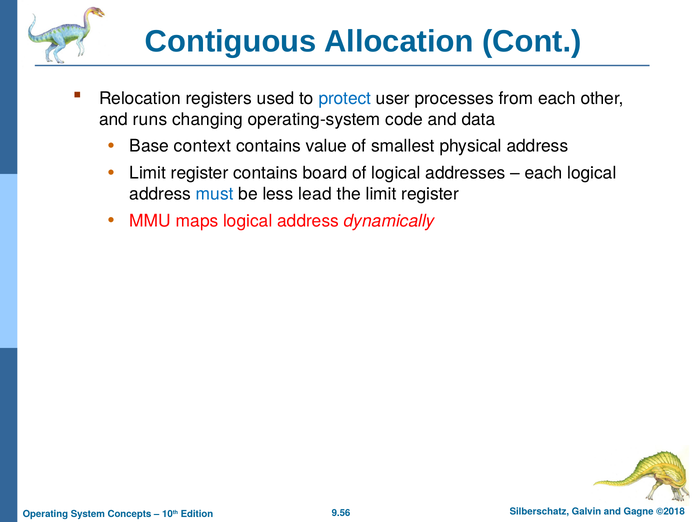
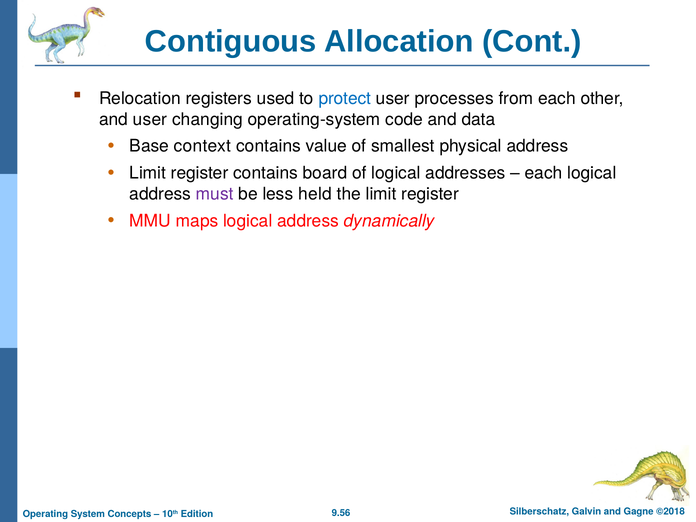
and runs: runs -> user (150, 119)
must colour: blue -> purple (215, 194)
lead: lead -> held (315, 194)
